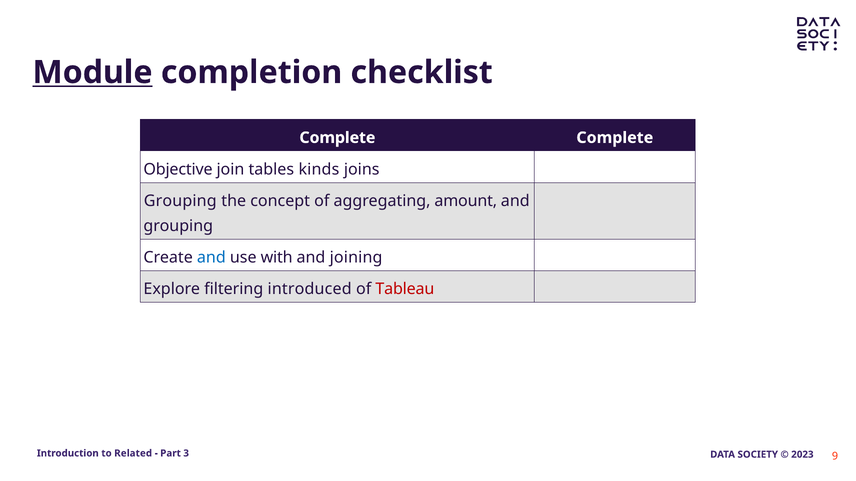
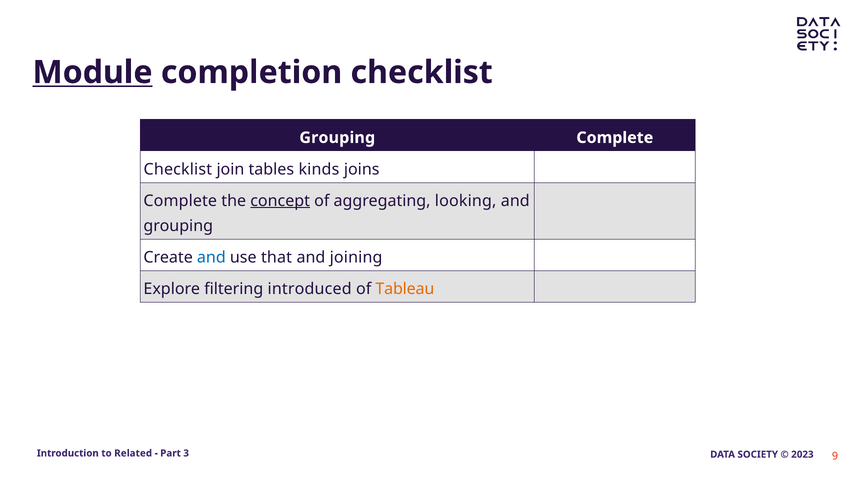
Complete: Complete -> Grouping (337, 138)
Objective: Objective -> Checklist (178, 169)
Grouping: Grouping -> Complete (180, 201)
concept underline: none -> present (280, 201)
amount: amount -> looking (466, 201)
with: with -> that (276, 258)
Tableau colour: red -> orange (405, 289)
